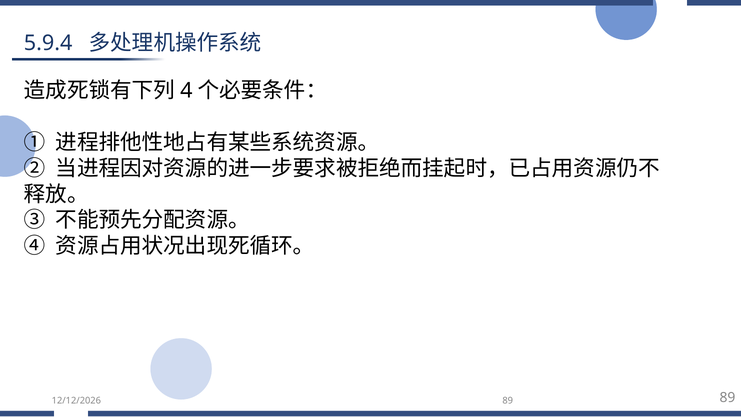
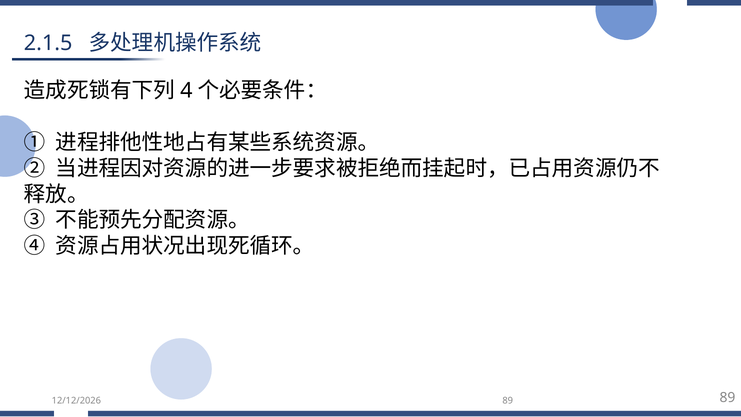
5.9.4: 5.9.4 -> 2.1.5 (48, 43)
